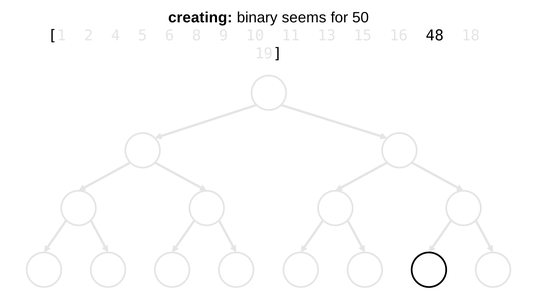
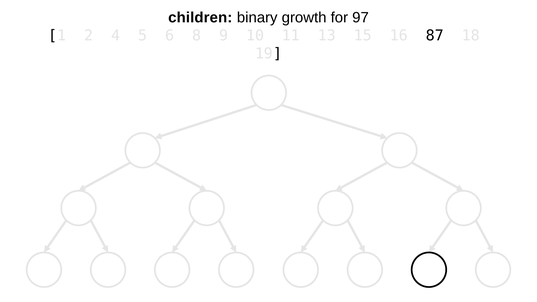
creating: creating -> children (200, 18)
seems: seems -> growth (304, 18)
50: 50 -> 97 (361, 18)
48: 48 -> 87 (435, 36)
